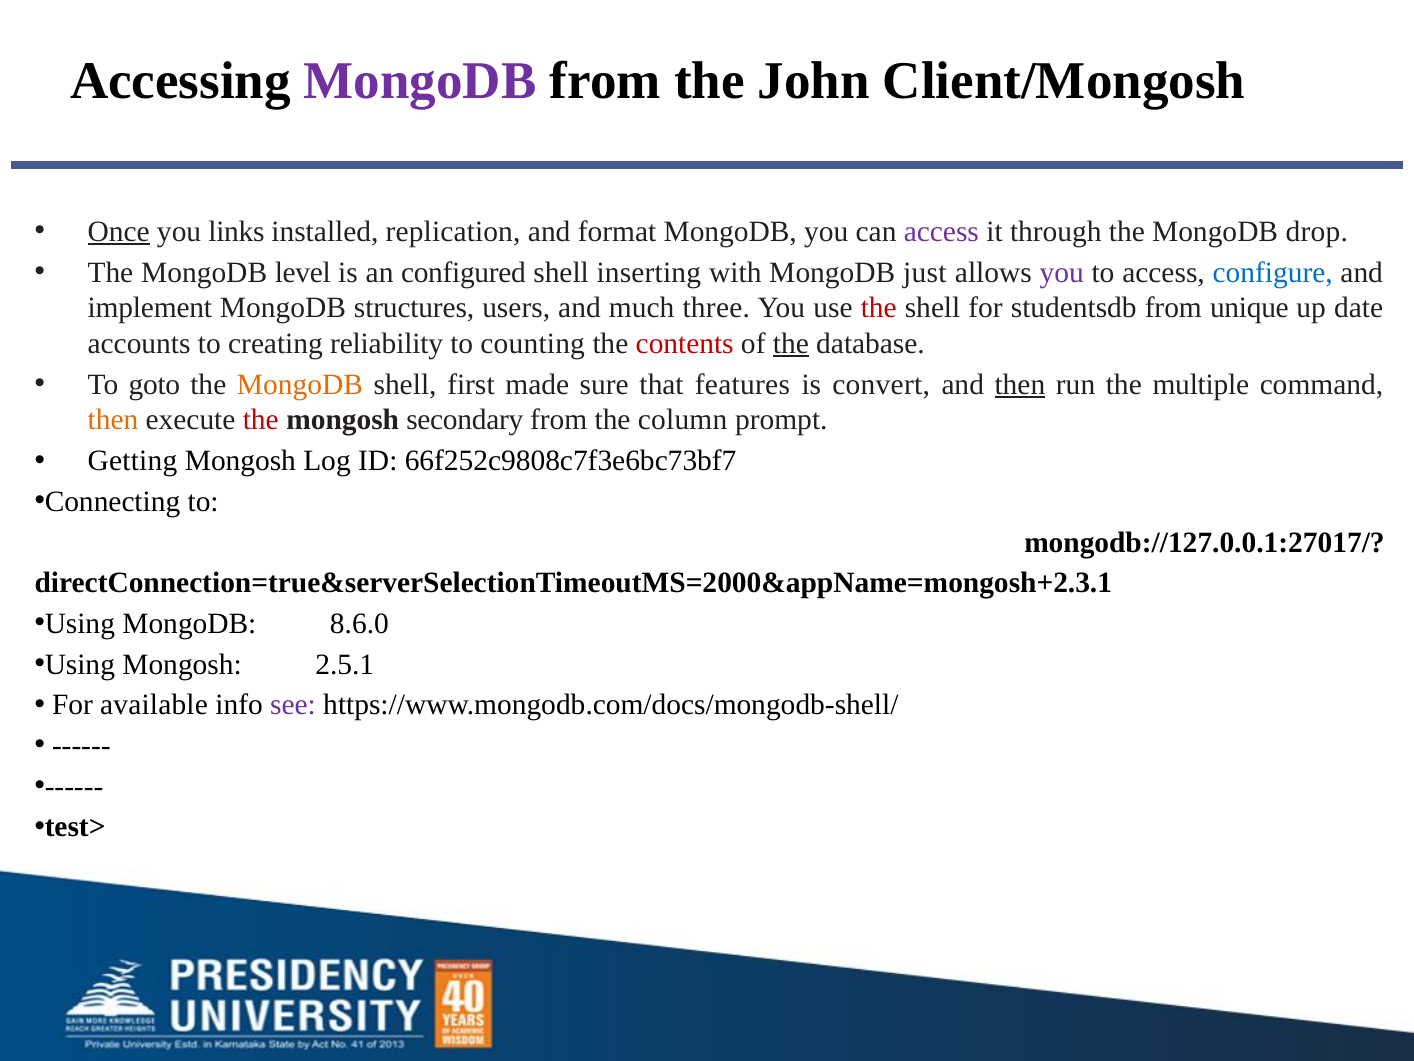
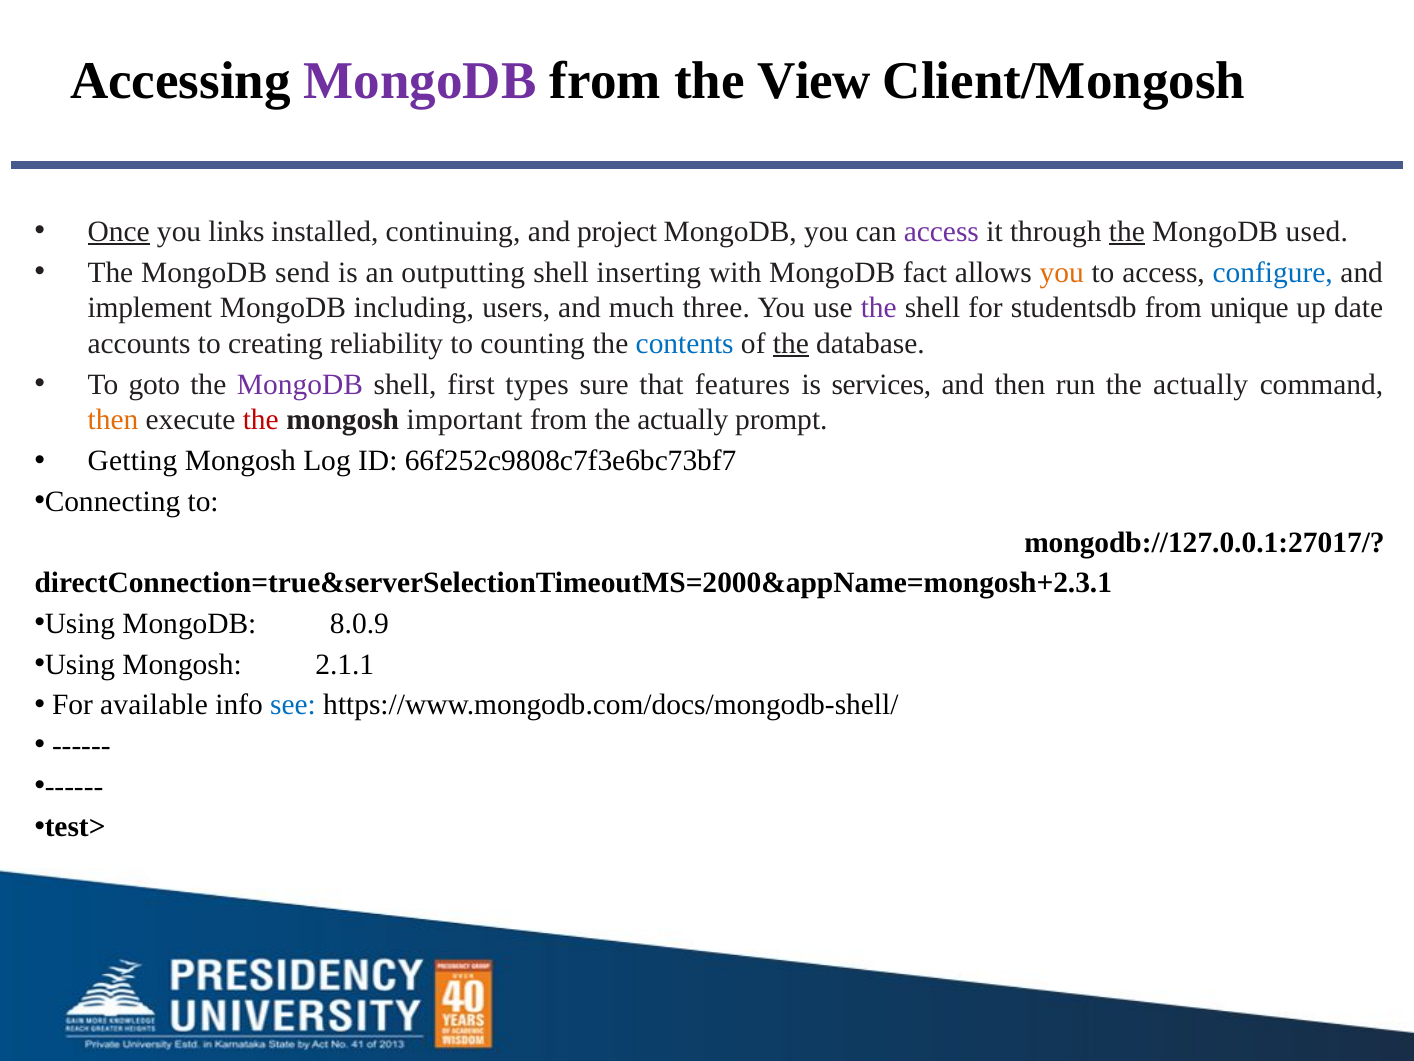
John: John -> View (814, 81)
replication: replication -> continuing (453, 231)
format: format -> project (617, 231)
the underline: none -> present (1127, 231)
drop: drop -> used (1317, 231)
level: level -> send (302, 272)
configured: configured -> outputting (463, 272)
just: just -> fact (925, 272)
you colour: purple -> orange (1062, 272)
structures: structures -> including (414, 308)
the colour: red -> purple (879, 308)
contents colour: red -> blue (685, 343)
MongoDB colour: orange -> purple (300, 384)
made: made -> types (537, 384)
convert: convert -> services (881, 384)
then underline: present -> none (1020, 384)
run the multiple: multiple -> actually (1201, 384)
secondary: secondary -> important (465, 420)
from the column: column -> actually (683, 420)
8.6.0: 8.6.0 -> 8.0.9 (359, 624)
2.5.1: 2.5.1 -> 2.1.1 (345, 664)
see colour: purple -> blue (293, 705)
